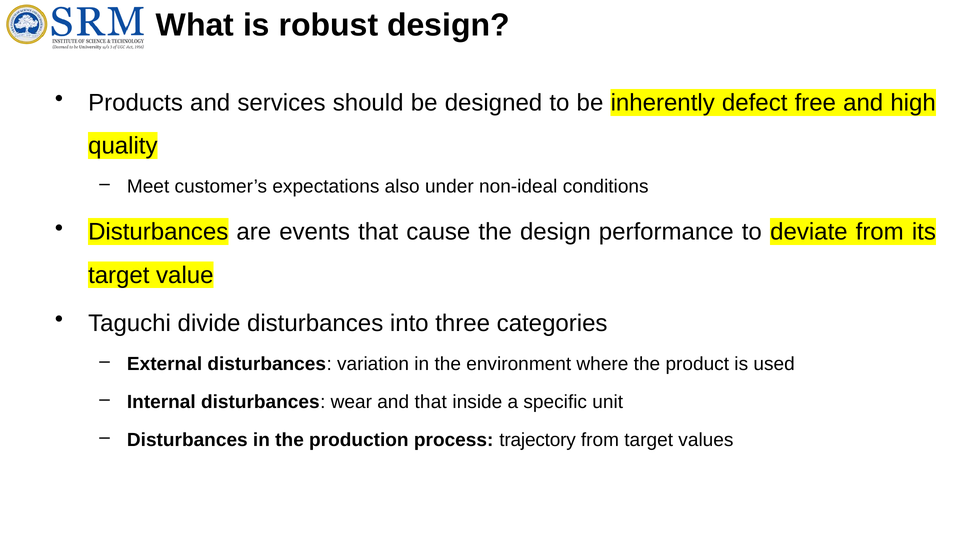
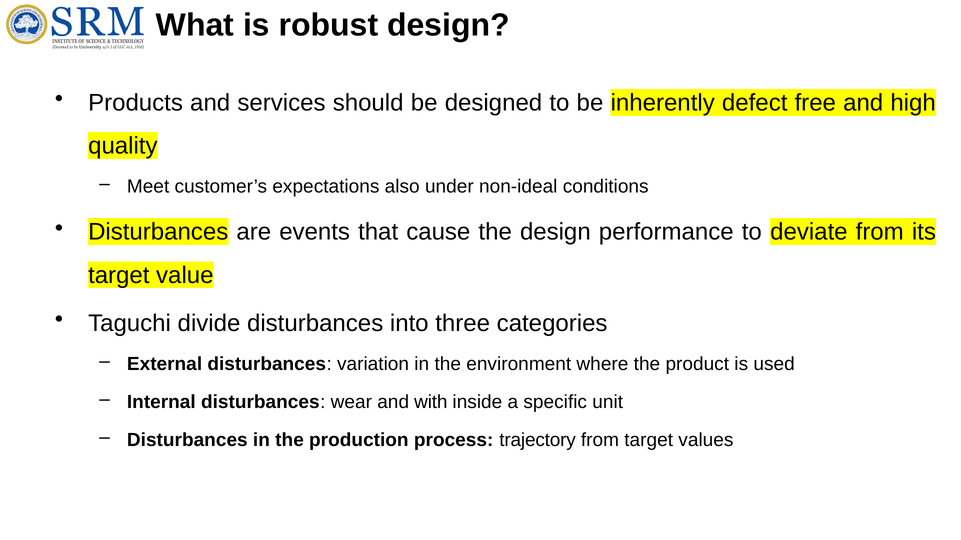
and that: that -> with (431, 402)
